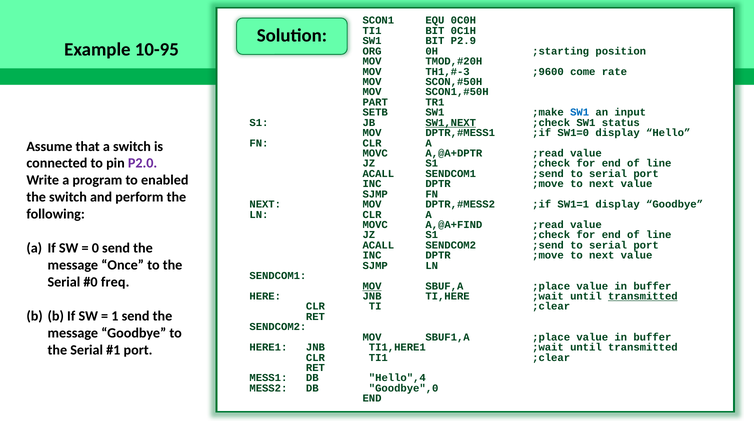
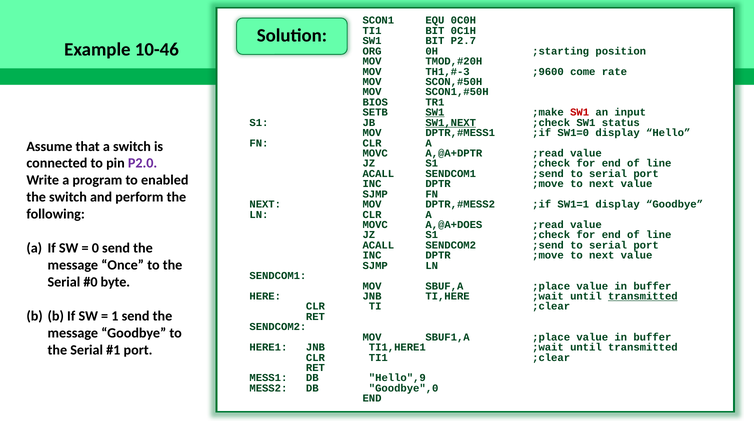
P2.9: P2.9 -> P2.7 (463, 41)
10-95: 10-95 -> 10-46 (157, 50)
PART: PART -> BIOS (375, 102)
SW1 underline: none -> present (435, 112)
SW1 colour: blue -> red (580, 112)
A,@A+FIND: A,@A+FIND -> A,@A+DOES (454, 225)
freq: freq -> byte (115, 282)
MOV underline: present -> none (372, 286)
Hello",4: Hello",4 -> Hello",9 (397, 378)
